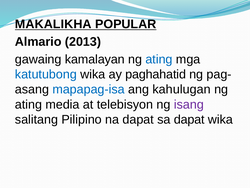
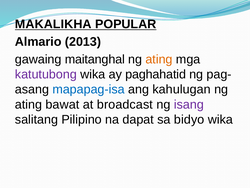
kamalayan: kamalayan -> maitanghal (95, 59)
ating colour: blue -> orange (159, 59)
katutubong colour: blue -> purple (46, 74)
media: media -> bawat (62, 104)
telebisyon: telebisyon -> broadcast (125, 104)
sa dapat: dapat -> bidyo (189, 119)
